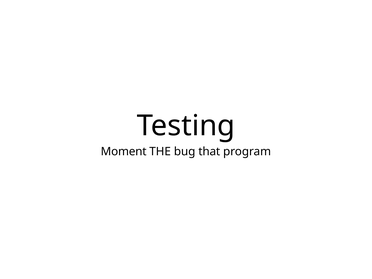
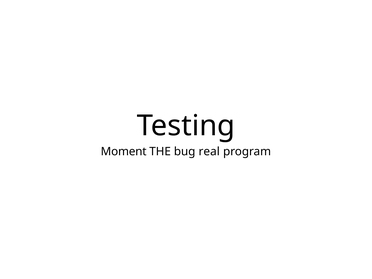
that: that -> real (209, 152)
